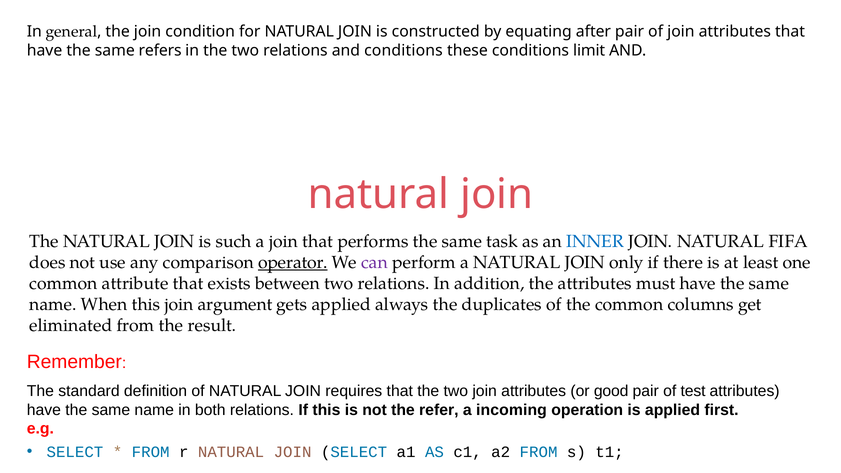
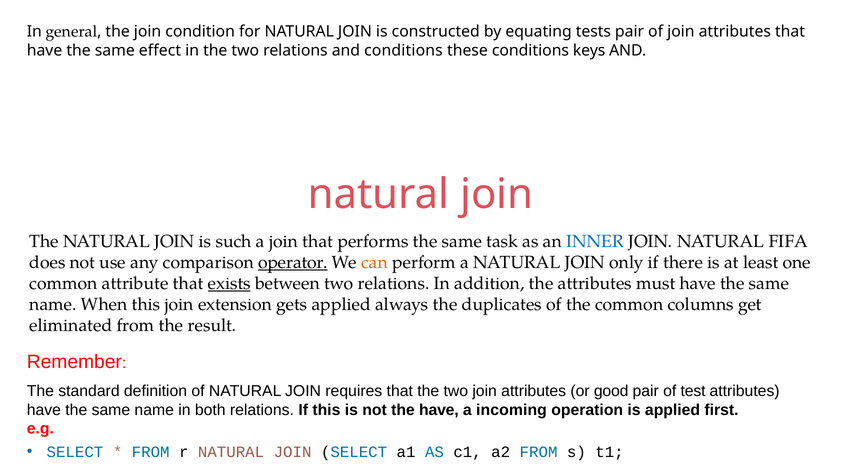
after: after -> tests (593, 32)
refers: refers -> effect (160, 51)
limit: limit -> keys (589, 51)
can colour: purple -> orange (375, 262)
exists underline: none -> present (229, 283)
argument: argument -> extension (235, 304)
the refer: refer -> have (439, 410)
